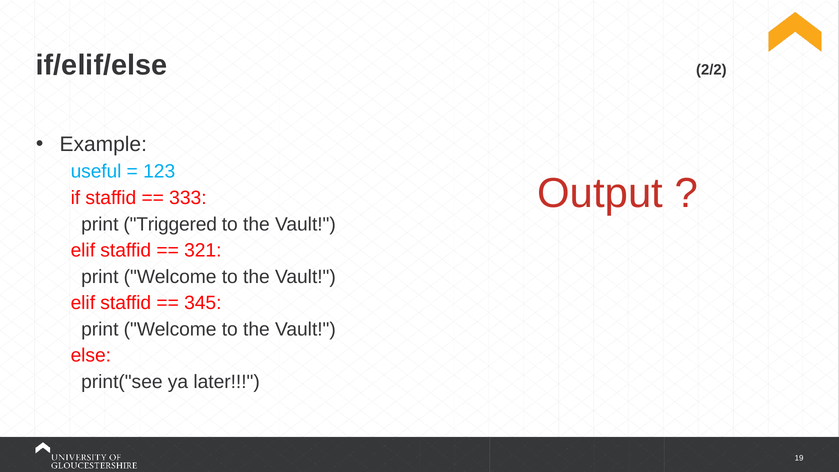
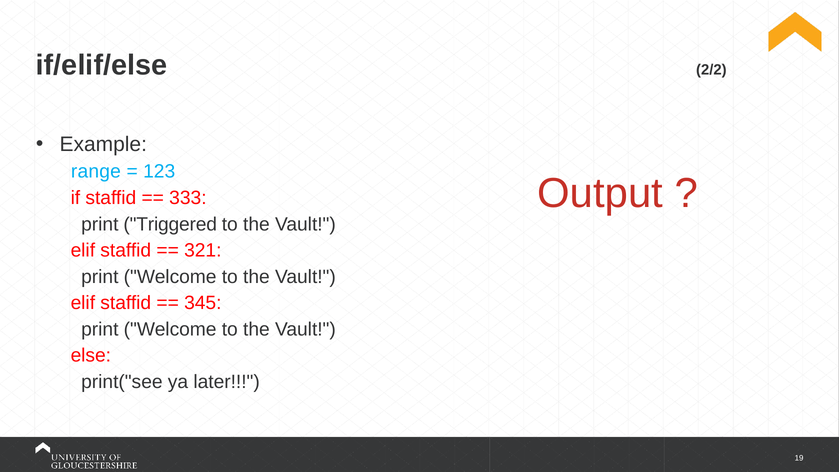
useful: useful -> range (96, 172)
